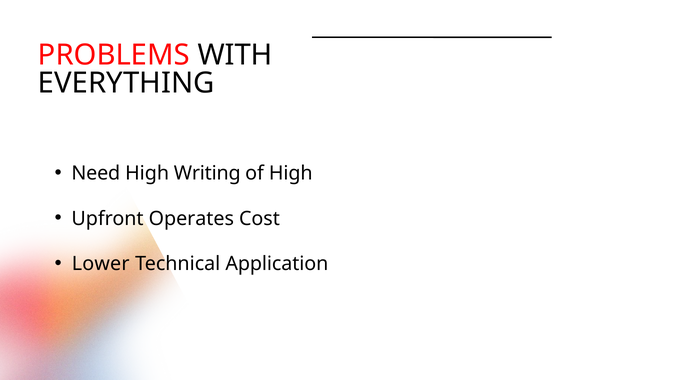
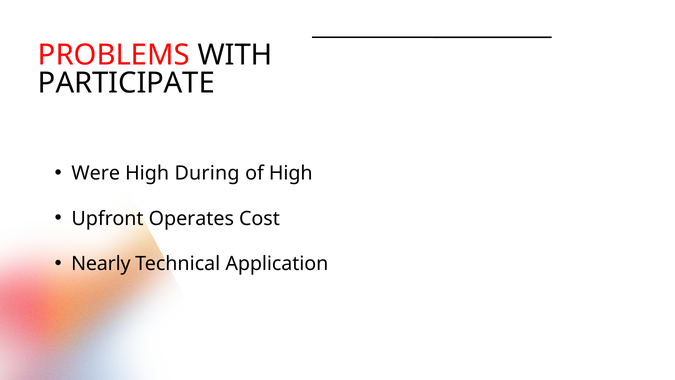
EVERYTHING: EVERYTHING -> PARTICIPATE (126, 83)
Need: Need -> Were (96, 173)
Writing: Writing -> During (207, 173)
Lower: Lower -> Nearly (101, 264)
